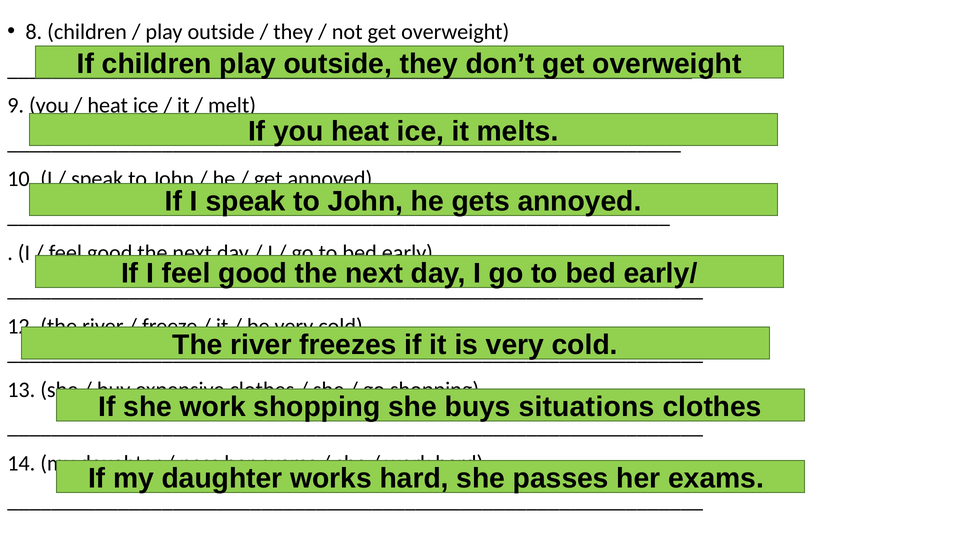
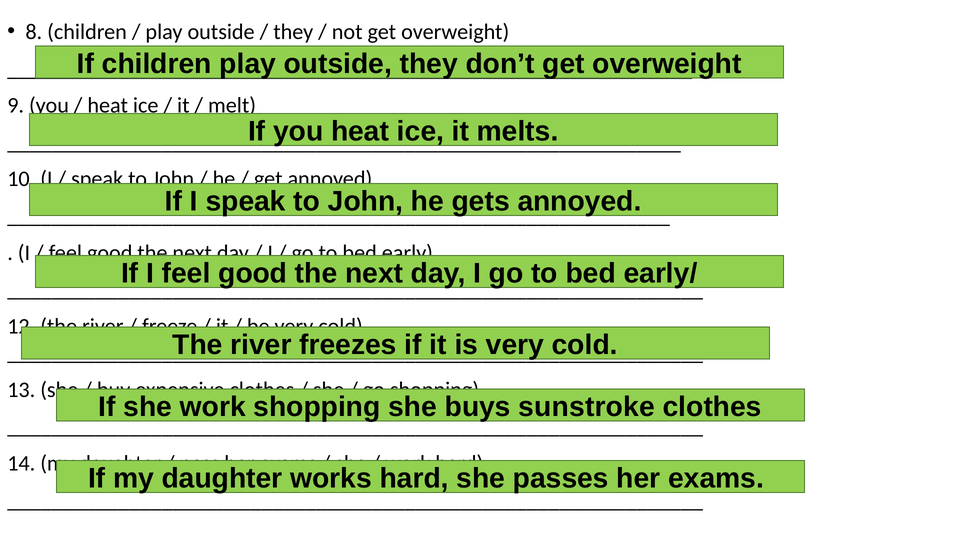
situations: situations -> sunstroke (587, 407)
